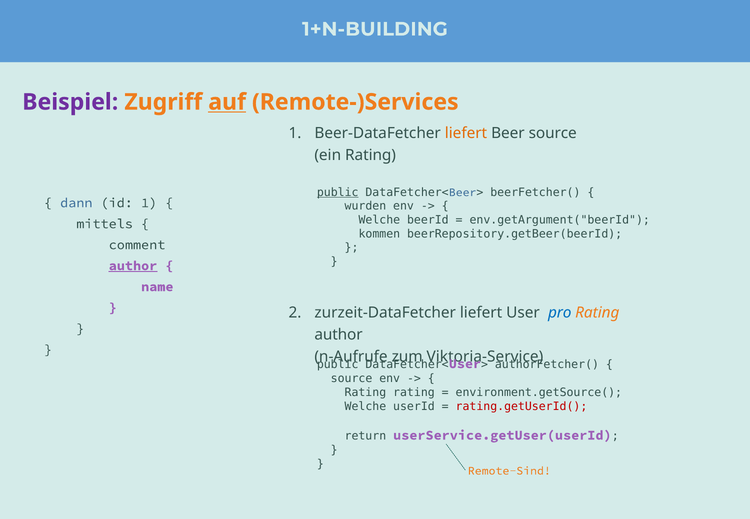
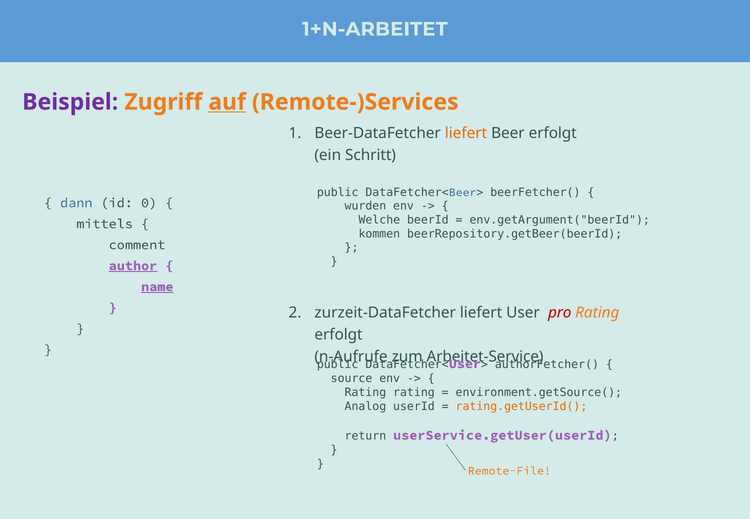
1+N-BUILDING: 1+N-BUILDING -> 1+N-ARBEITET (375, 29)
Beer source: source -> erfolgt (553, 133)
ein Rating: Rating -> Schritt (371, 155)
public underline: present -> none (338, 192)
id 1: 1 -> 0 (149, 203)
name underline: none -> present (157, 287)
pro colour: blue -> red (560, 313)
author: author -> erfolgt (339, 335)
Viktoria-Service: Viktoria-Service -> Arbeitet-Service (485, 357)
Welche: Welche -> Analog (365, 406)
rating.getUserId( colour: red -> orange (521, 406)
Remote-Sind: Remote-Sind -> Remote-File (509, 471)
